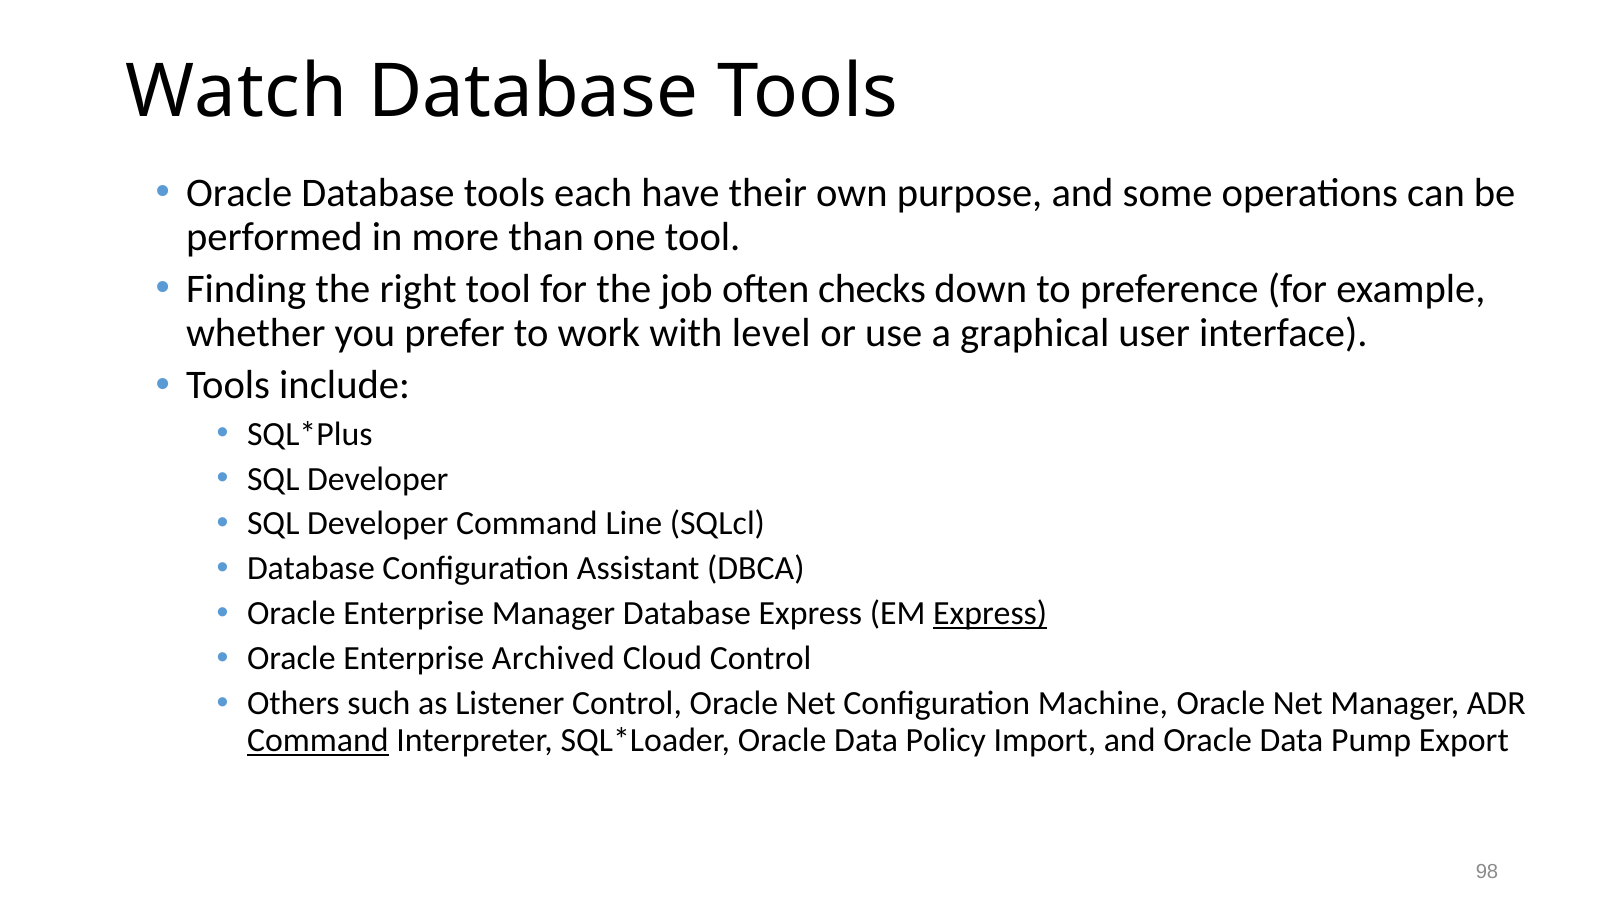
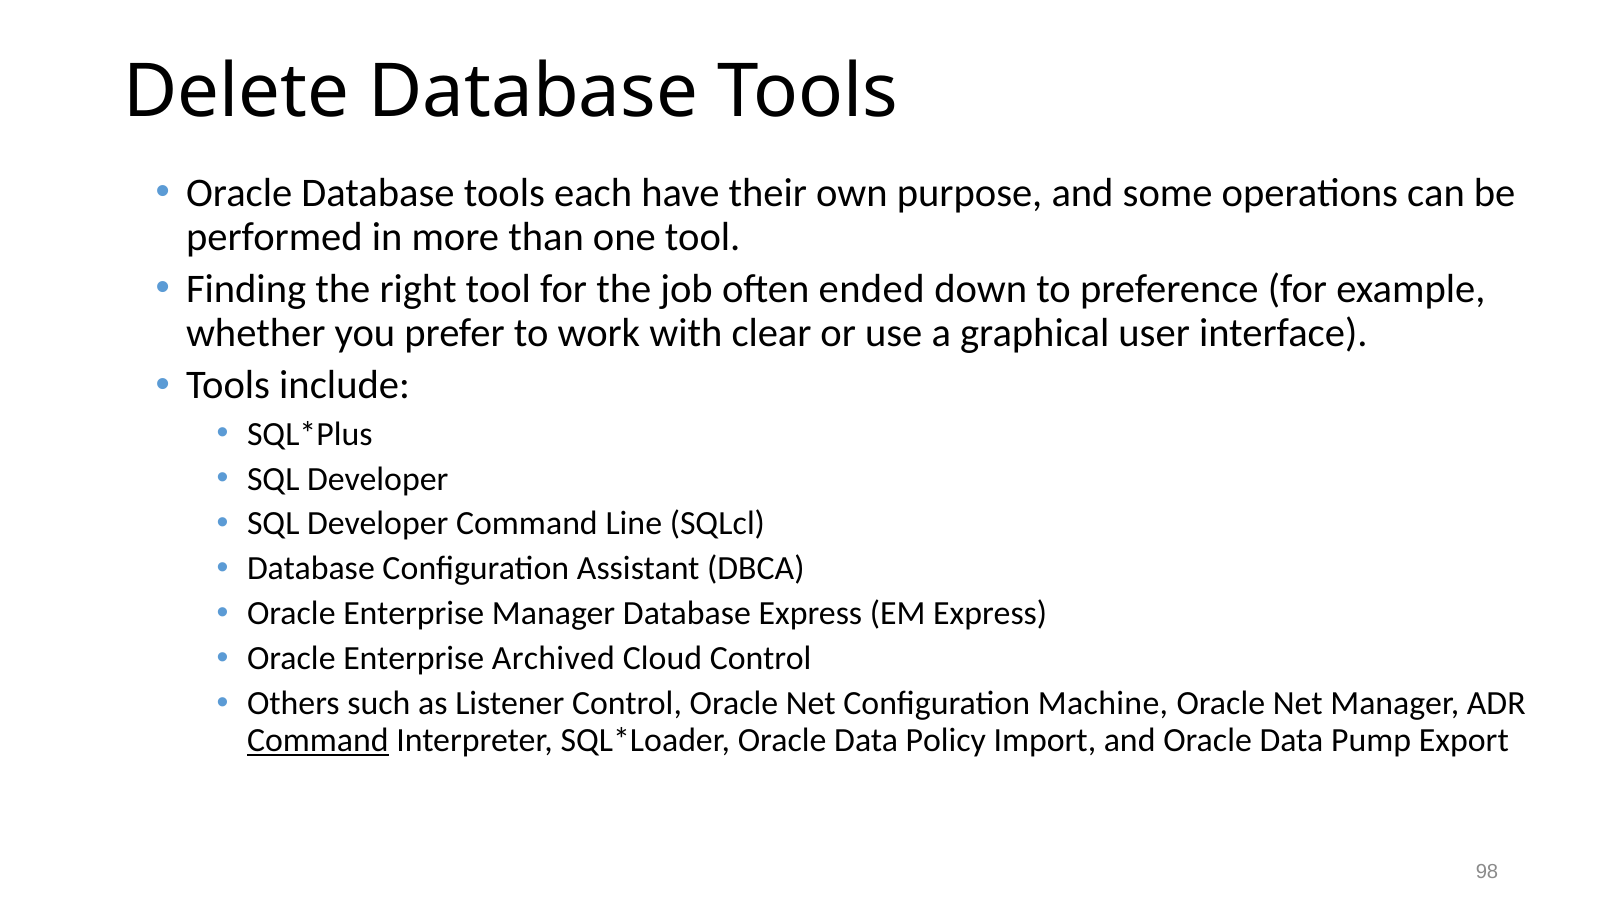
Watch: Watch -> Delete (237, 92)
checks: checks -> ended (872, 289)
level: level -> clear (771, 333)
Express underline: present -> none (990, 613)
